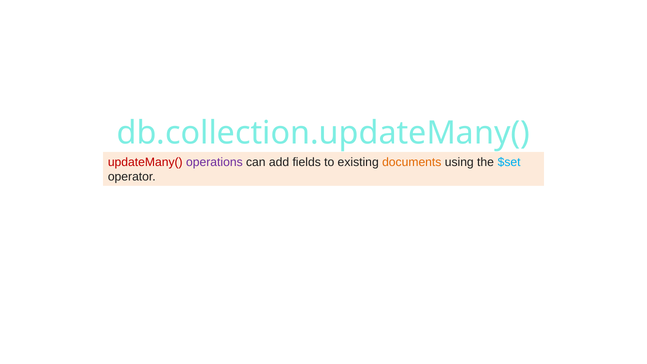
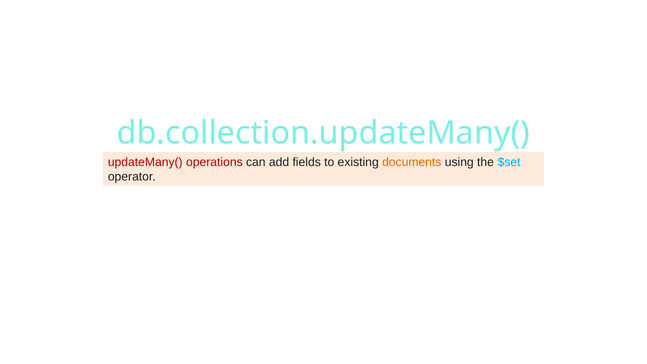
operations colour: purple -> red (214, 162)
